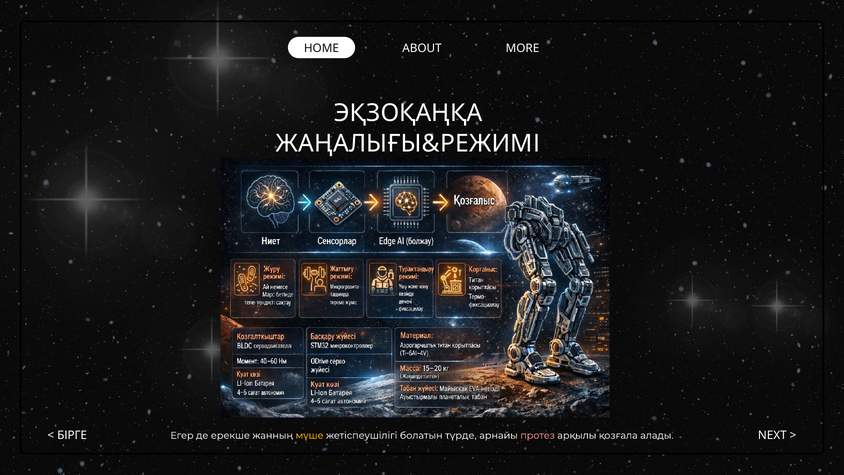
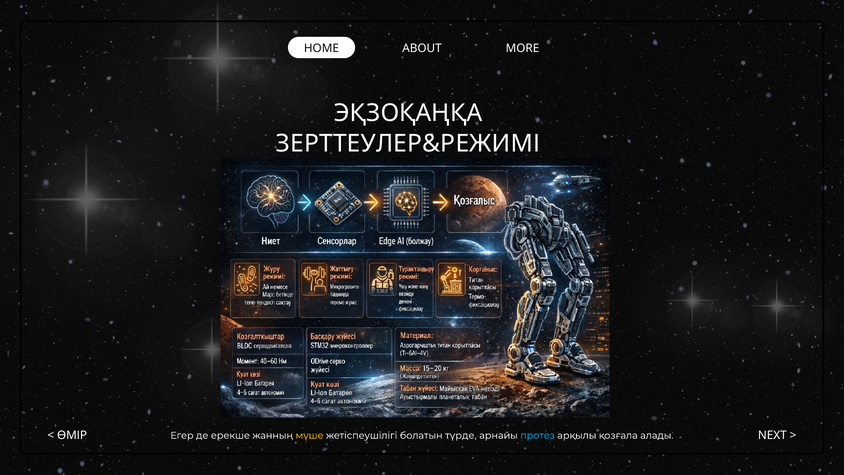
ЖАҢАЛЫҒЫ&РЕЖИМІ: ЖАҢАЛЫҒЫ&РЕЖИМІ -> ЗЕРТТЕУЛЕР&РЕЖИМІ (408, 144)
БІРГЕ: БІРГЕ -> ӨМІР (72, 435)
протез colour: pink -> light blue (538, 435)
